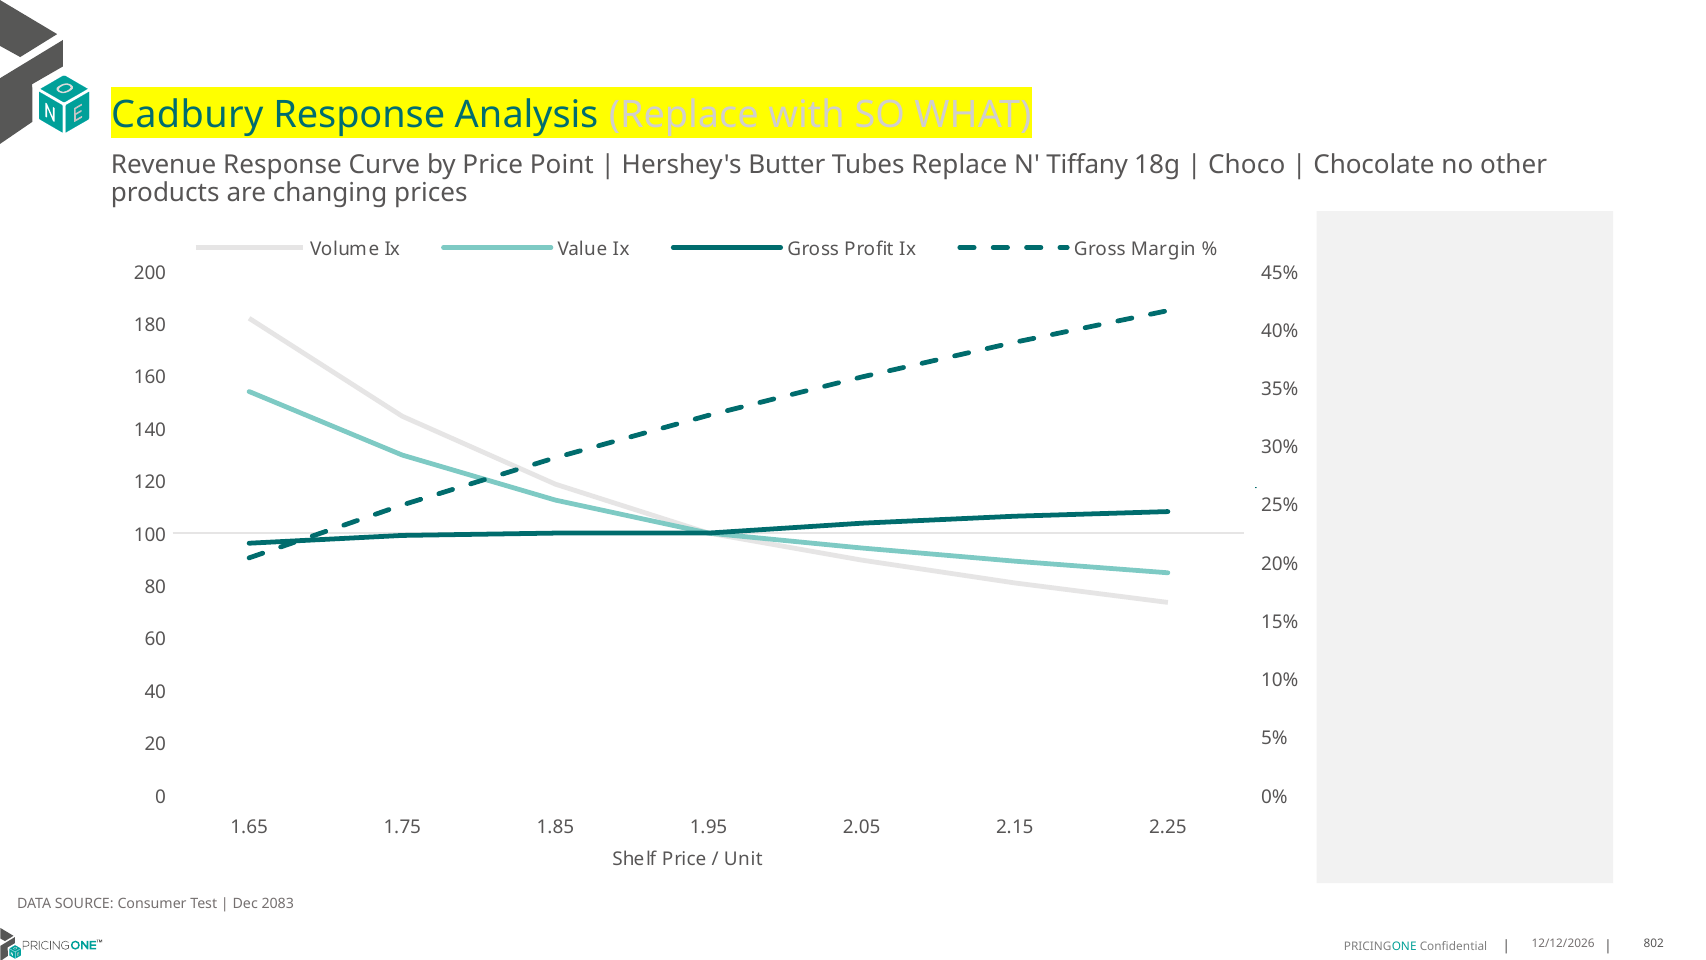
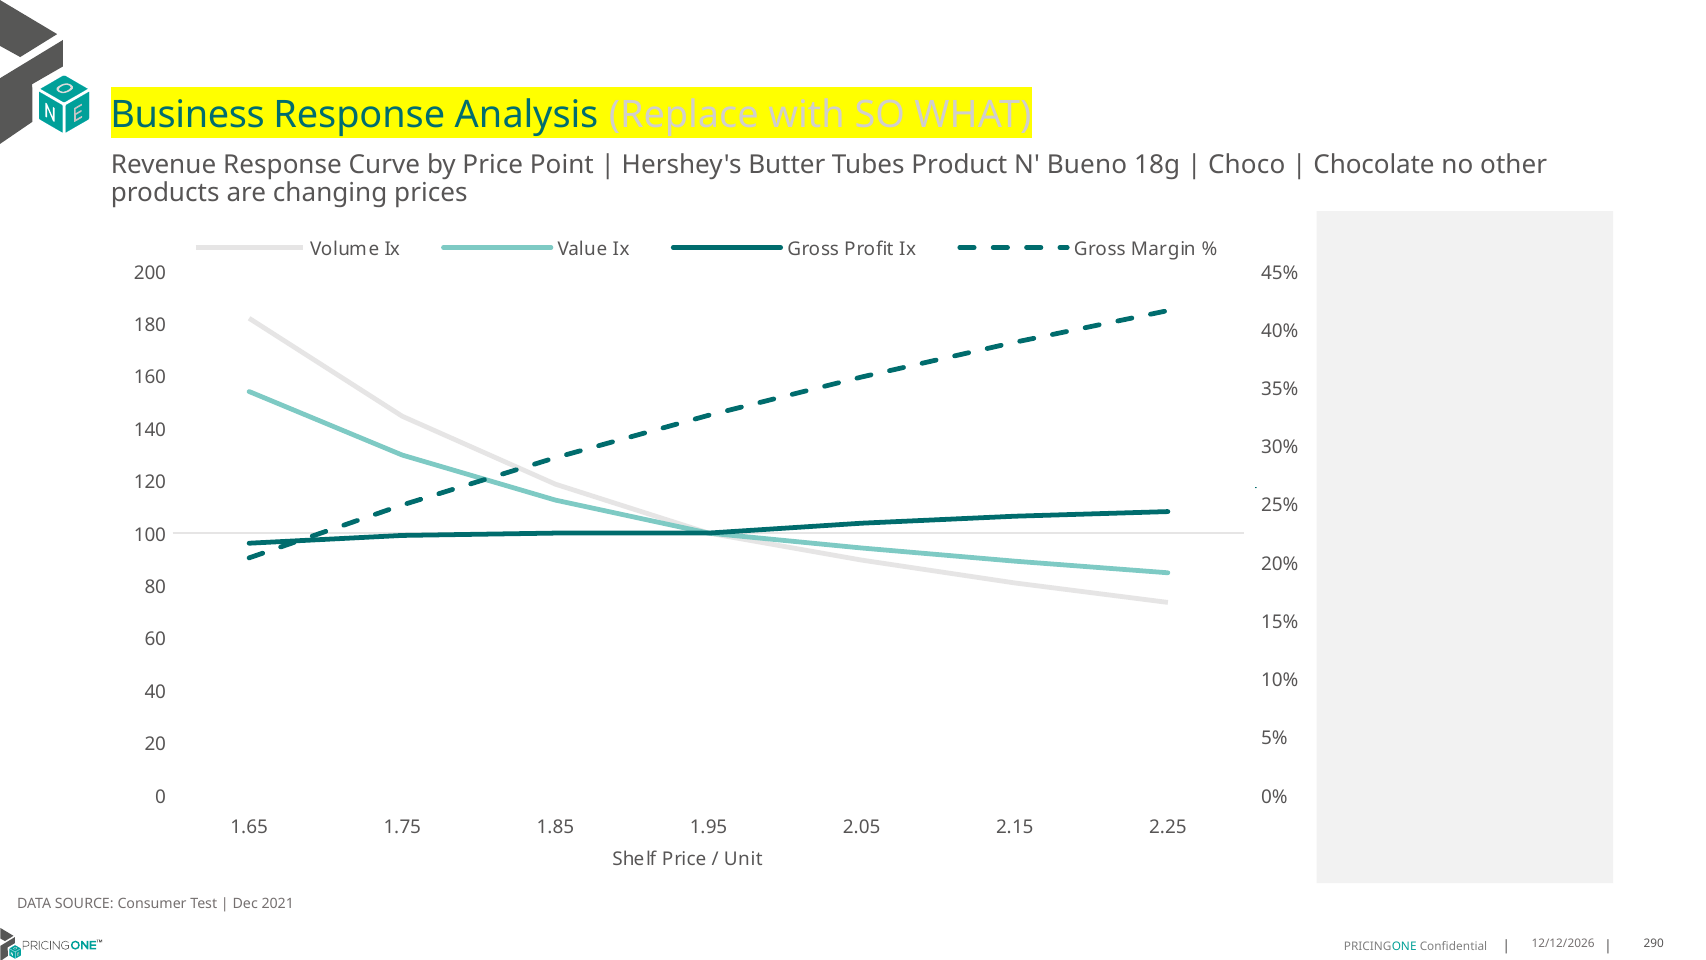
Cadbury: Cadbury -> Business (188, 115)
Tubes Replace: Replace -> Product (959, 165)
Tiffany: Tiffany -> Bueno (1087, 165)
2083: 2083 -> 2021 (278, 904)
802: 802 -> 290 (1654, 944)
